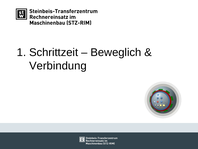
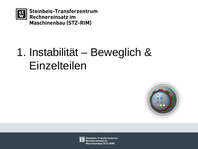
Schrittzeit: Schrittzeit -> Instabilität (54, 52)
Verbindung: Verbindung -> Einzelteilen (58, 66)
